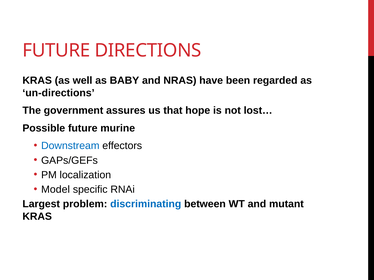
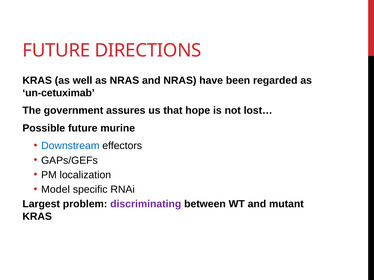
as BABY: BABY -> NRAS (124, 81)
un-directions: un-directions -> un-cetuximab (59, 93)
discriminating colour: blue -> purple (146, 204)
